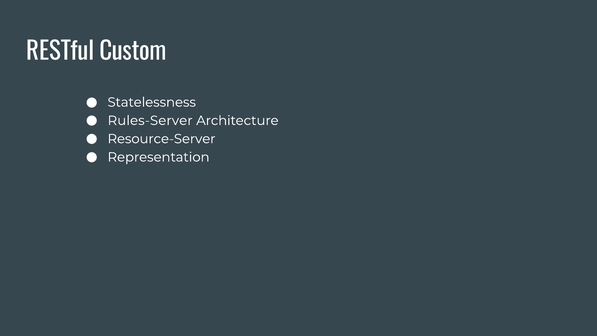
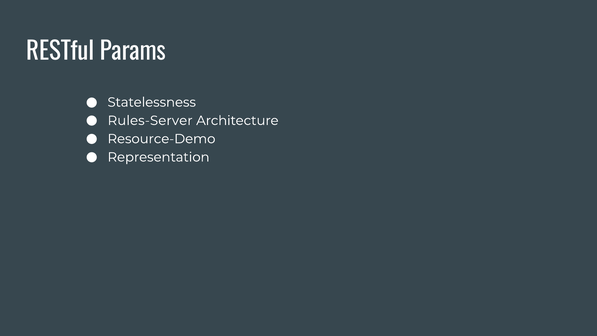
Custom: Custom -> Params (133, 52)
Resource-Server: Resource-Server -> Resource-Demo (161, 139)
